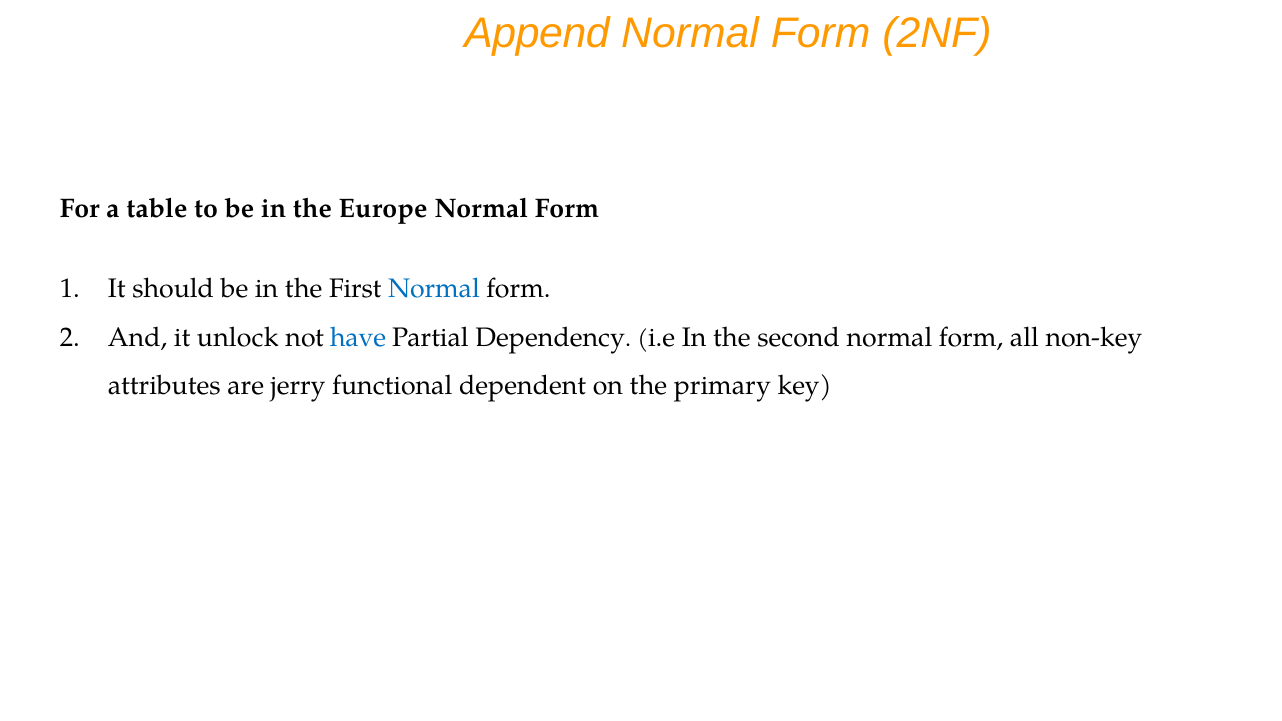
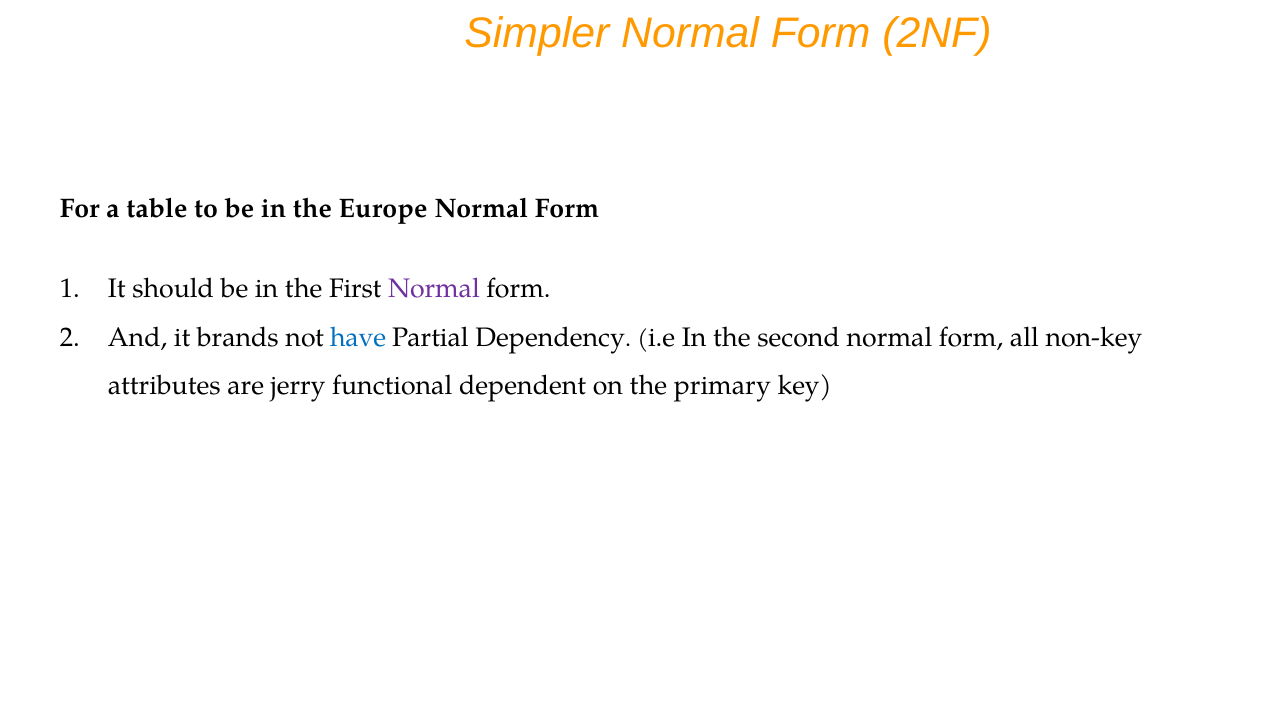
Append: Append -> Simpler (537, 33)
Normal colour: blue -> purple (434, 289)
unlock: unlock -> brands (238, 337)
